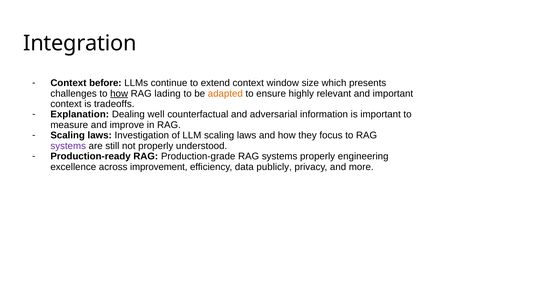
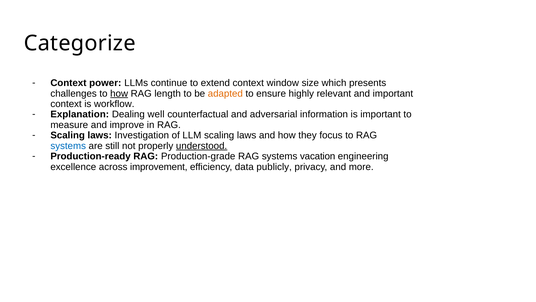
Integration: Integration -> Categorize (80, 43)
before: before -> power (105, 83)
lading: lading -> length (168, 93)
tradeoffs: tradeoffs -> workflow (114, 104)
systems colour: purple -> blue (68, 146)
understood underline: none -> present (202, 146)
systems properly: properly -> vacation (318, 156)
